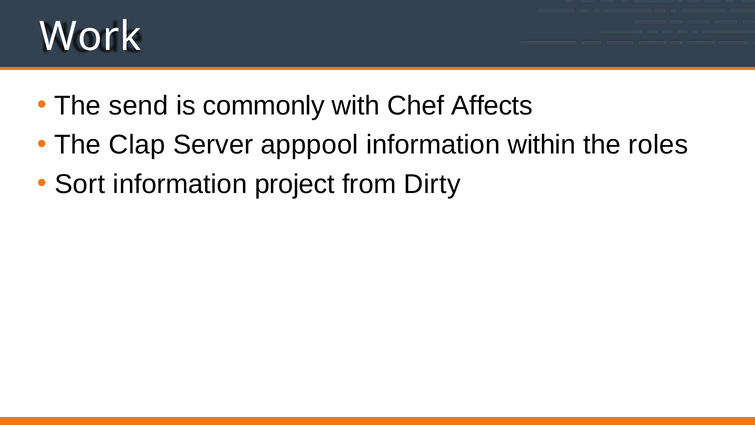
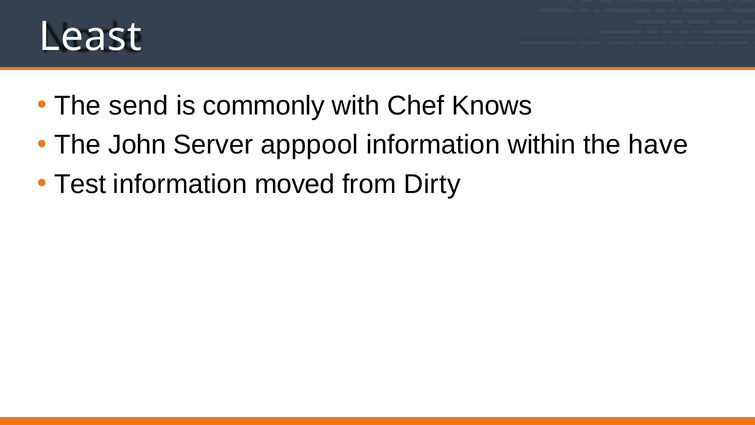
Work: Work -> Least (90, 37)
Affects: Affects -> Knows (492, 105)
Clap: Clap -> John (137, 145)
roles: roles -> have (658, 145)
Sort: Sort -> Test (80, 184)
project: project -> moved (295, 184)
